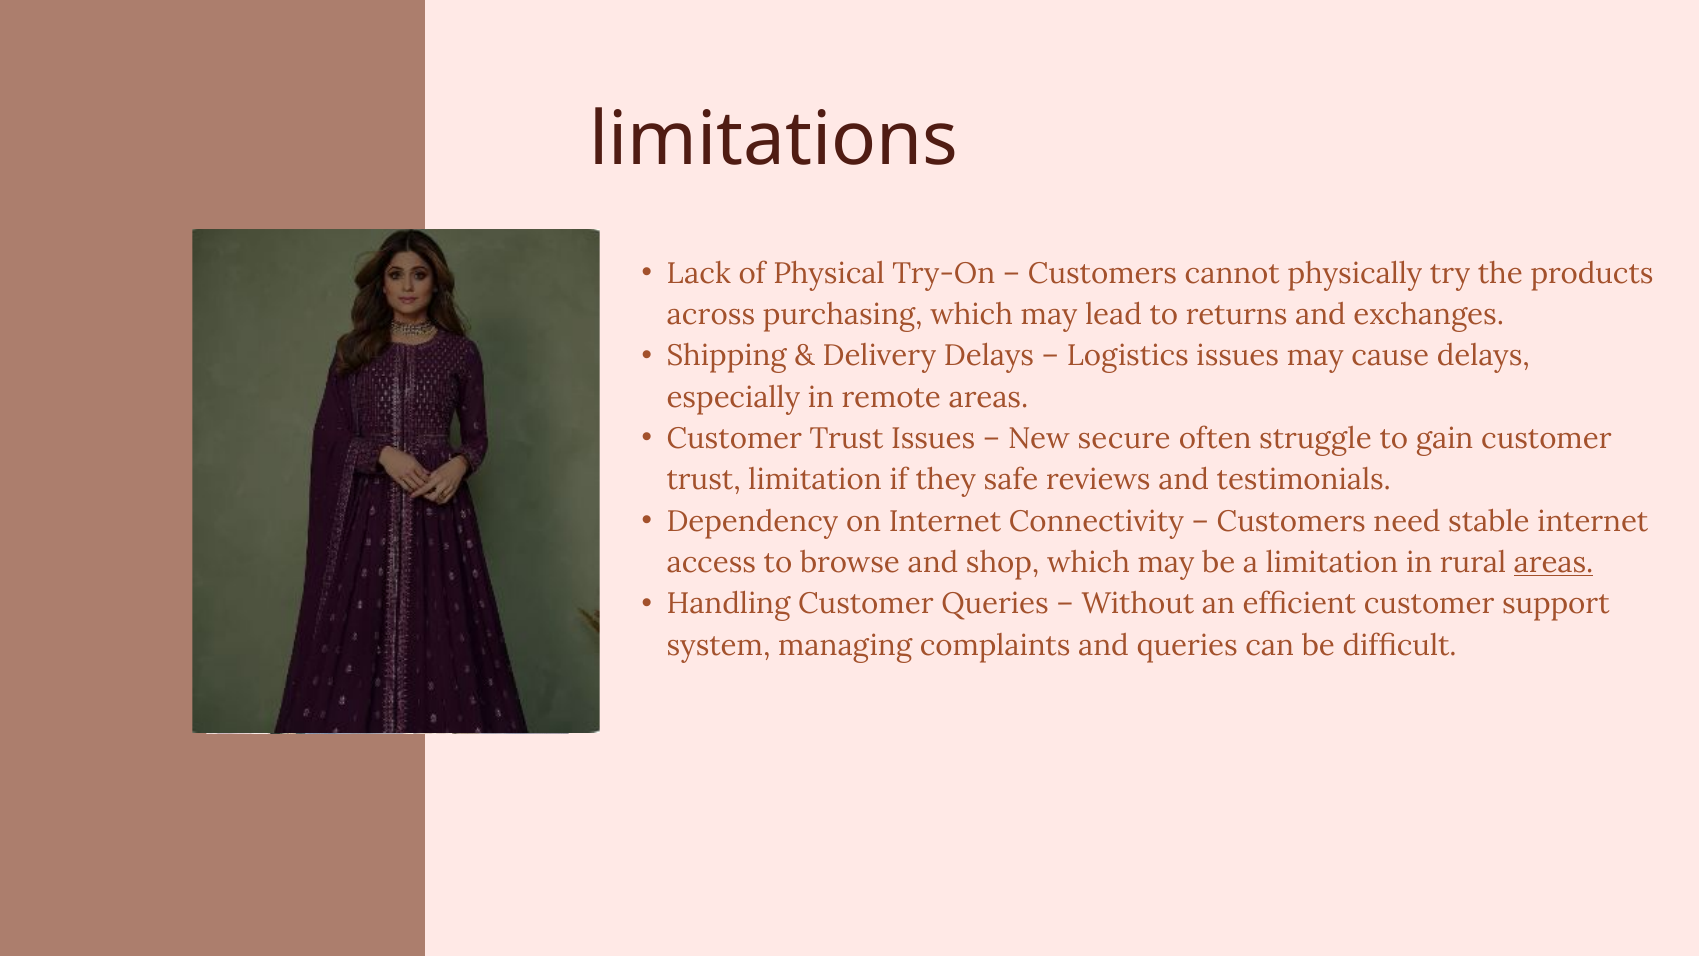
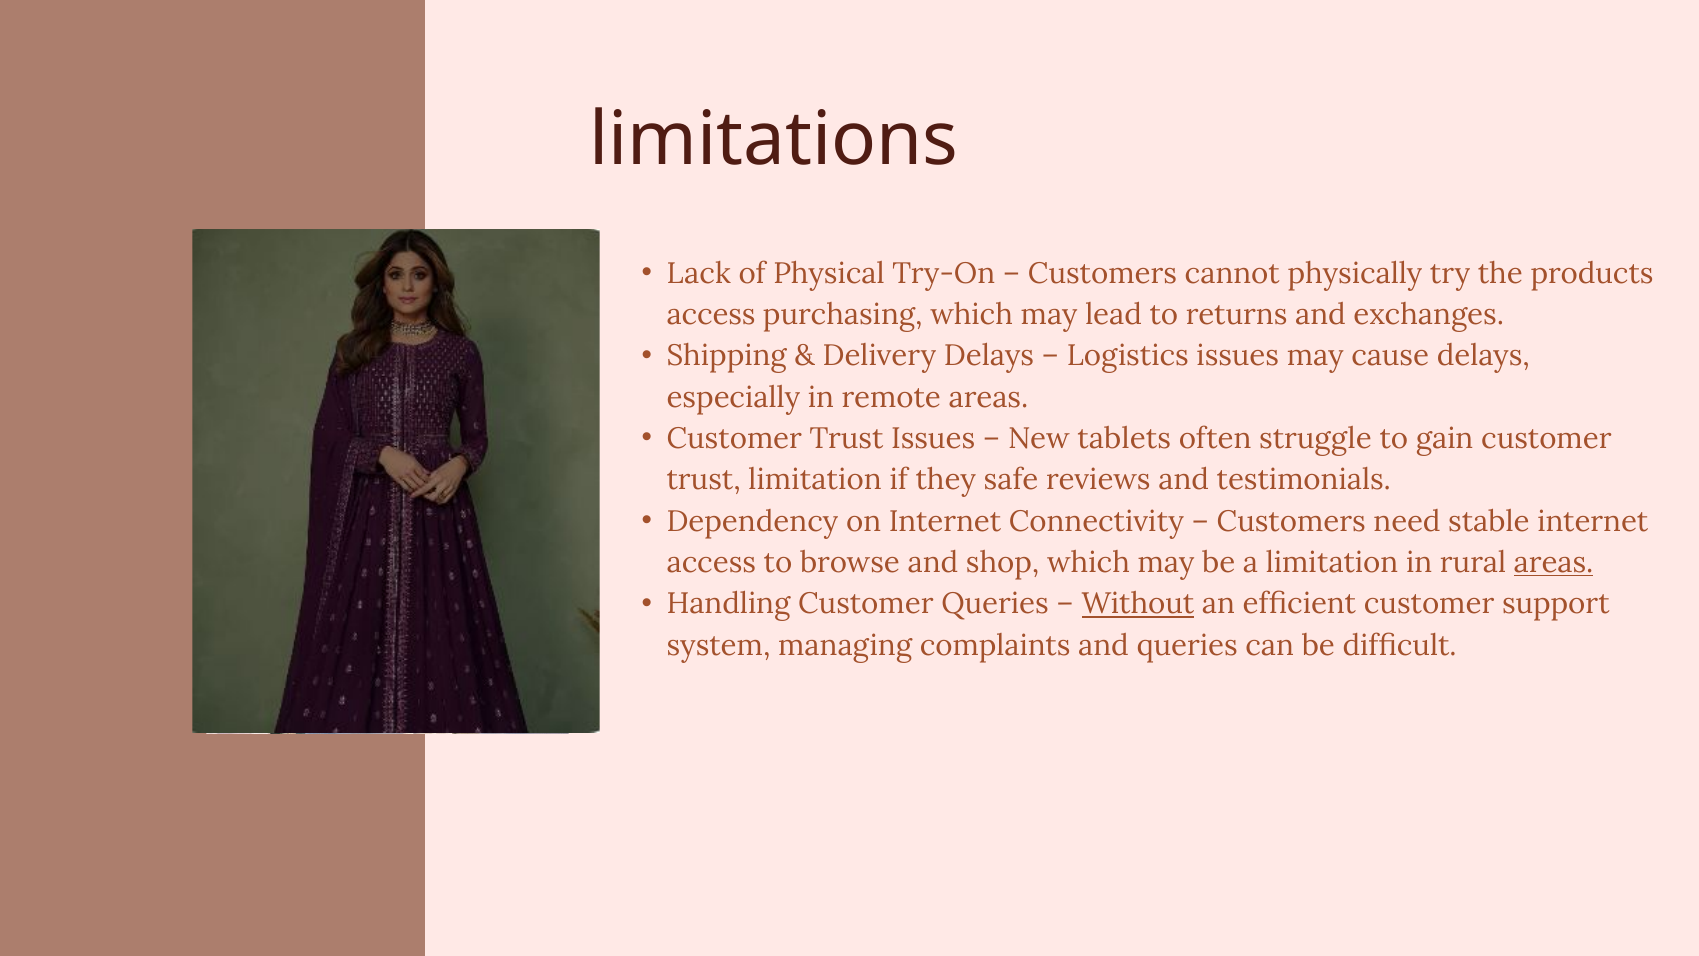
across: across -> access (711, 315)
secure: secure -> tablets (1124, 439)
Without underline: none -> present (1138, 604)
